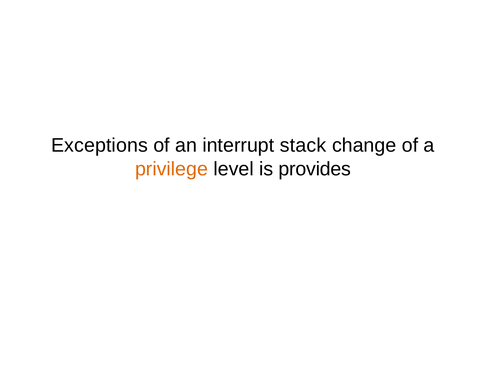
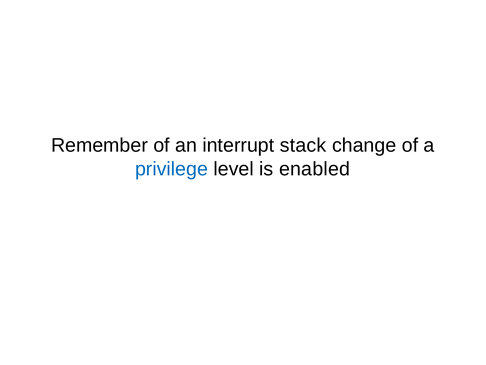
Exceptions: Exceptions -> Remember (100, 145)
privilege colour: orange -> blue (171, 169)
provides: provides -> enabled (315, 169)
